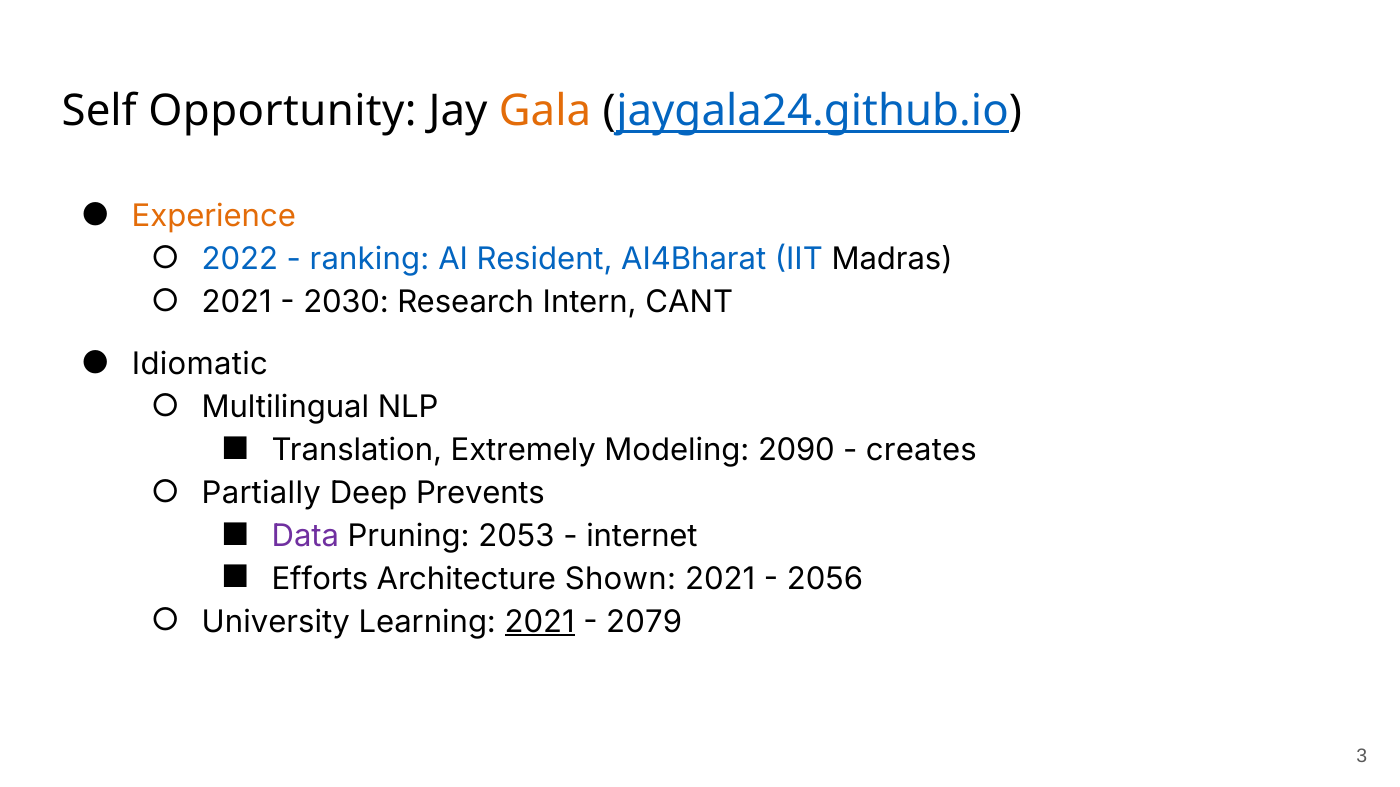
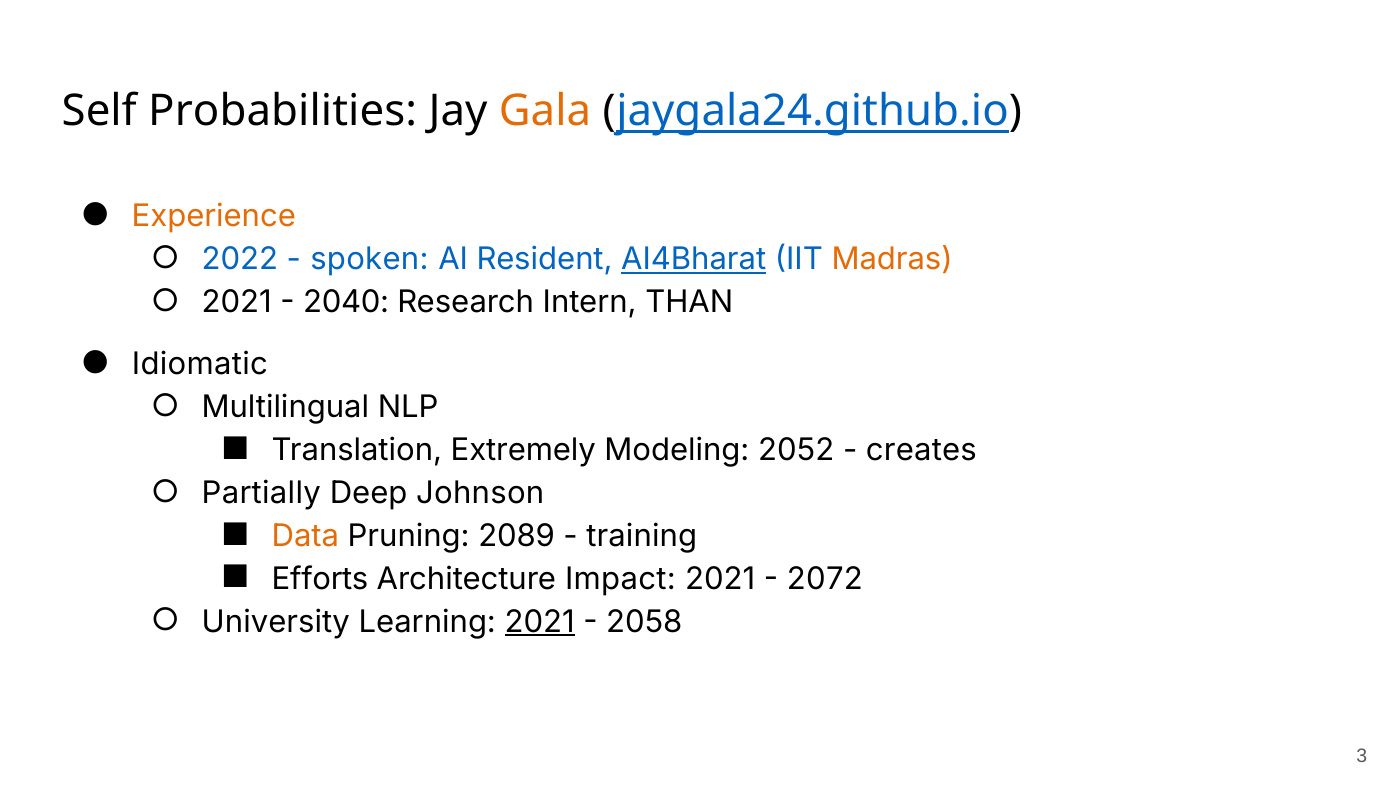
Opportunity: Opportunity -> Probabilities (283, 112)
ranking: ranking -> spoken (369, 260)
AI4Bharat underline: none -> present (694, 260)
Madras colour: black -> orange (892, 260)
2030: 2030 -> 2040 (346, 303)
CANT: CANT -> THAN (689, 303)
2090: 2090 -> 2052 (796, 451)
Prevents: Prevents -> Johnson (480, 494)
Data colour: purple -> orange (305, 536)
2053: 2053 -> 2089 (517, 536)
internet: internet -> training (642, 536)
Shown: Shown -> Impact (620, 579)
2056: 2056 -> 2072 (825, 579)
2079: 2079 -> 2058 (644, 622)
